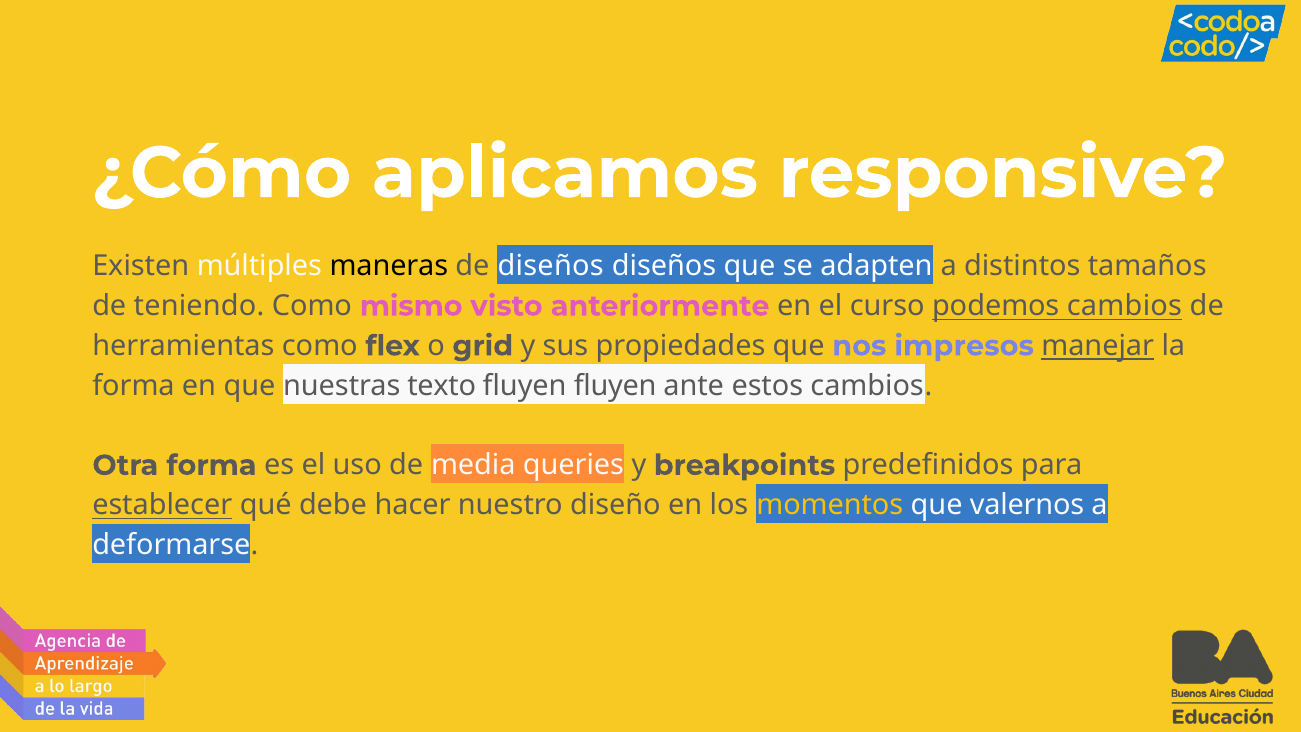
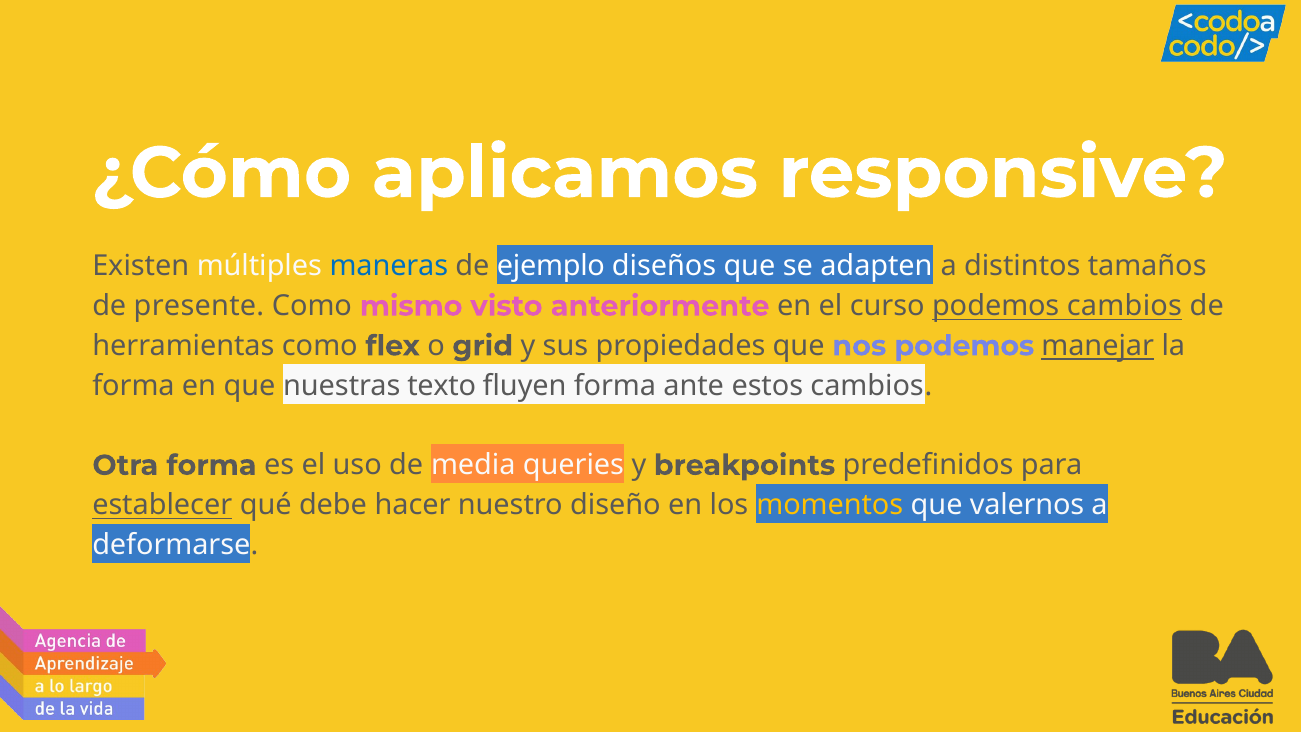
maneras colour: black -> blue (389, 266)
de diseños: diseños -> ejemplo (551, 266)
teniendo: teniendo -> presente (199, 306)
impresos: impresos -> podemos (964, 346)
fluyen fluyen: fluyen -> forma (615, 386)
